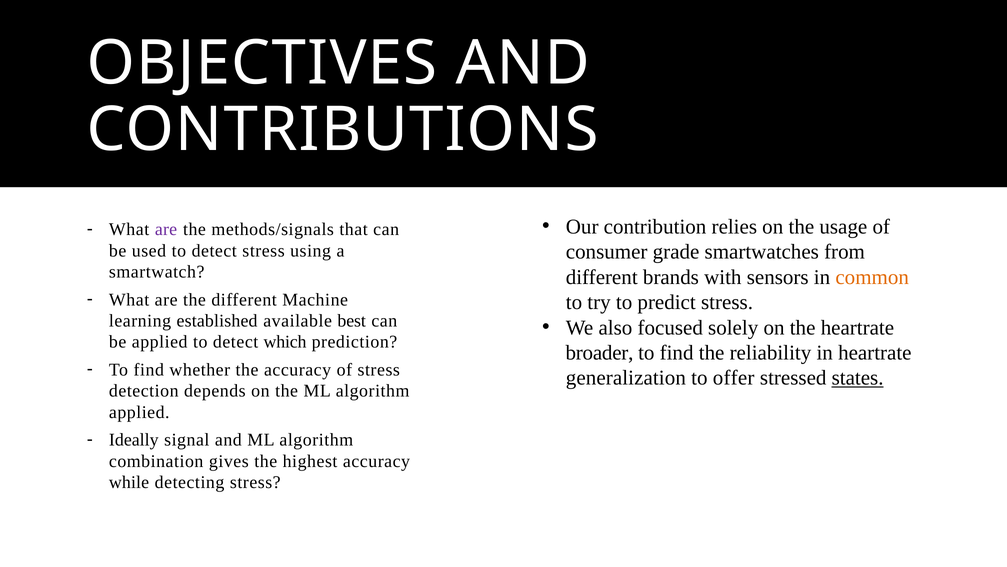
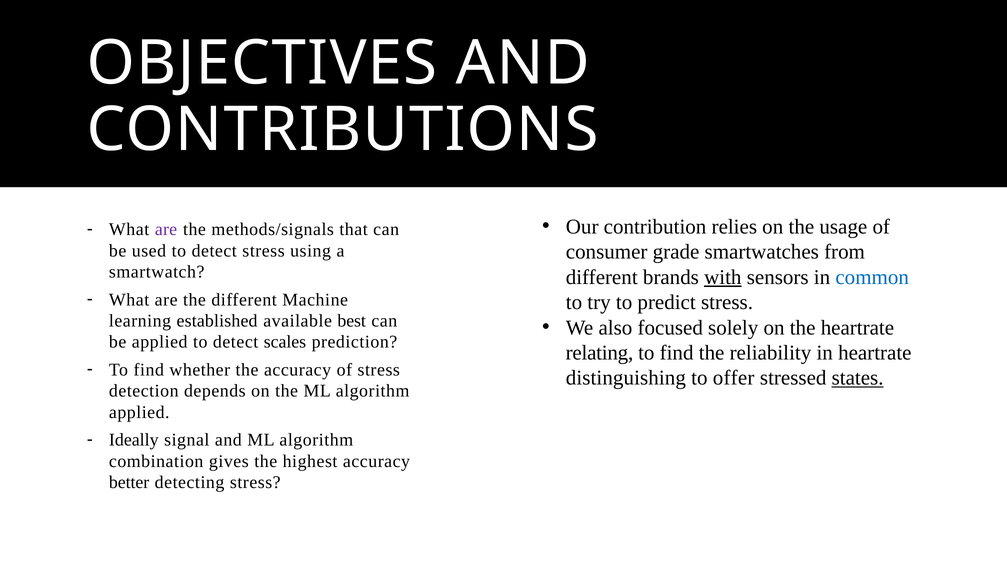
with underline: none -> present (723, 277)
common colour: orange -> blue (872, 277)
which: which -> scales (285, 342)
broader: broader -> relating (599, 352)
generalization: generalization -> distinguishing (626, 378)
while: while -> better (129, 482)
